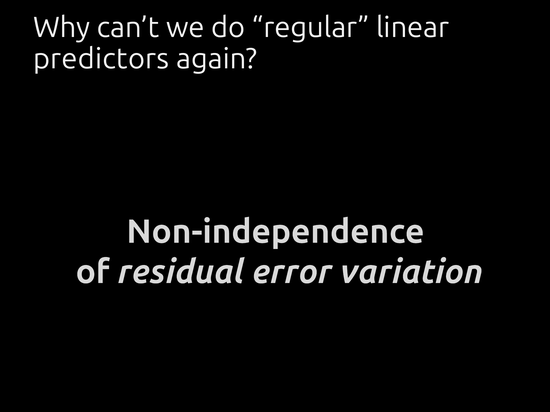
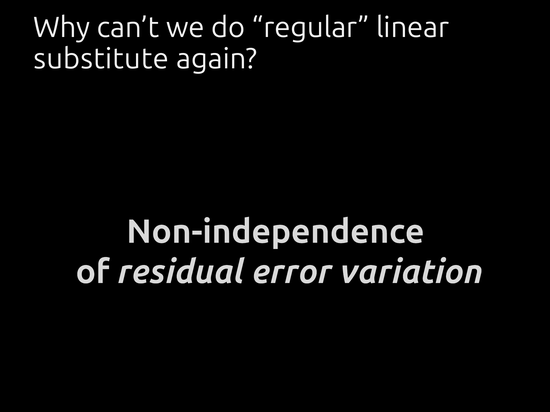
predictors: predictors -> substitute (101, 59)
